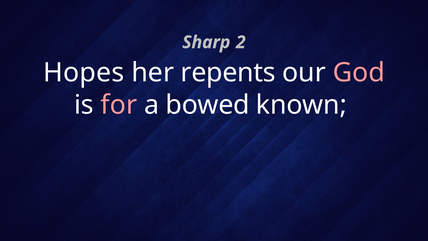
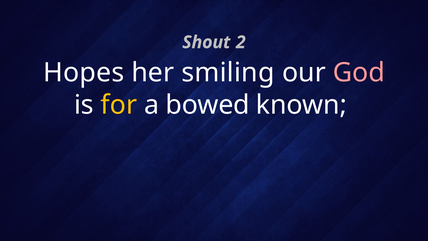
Sharp: Sharp -> Shout (206, 42)
repents: repents -> smiling (228, 73)
for colour: pink -> yellow (119, 105)
